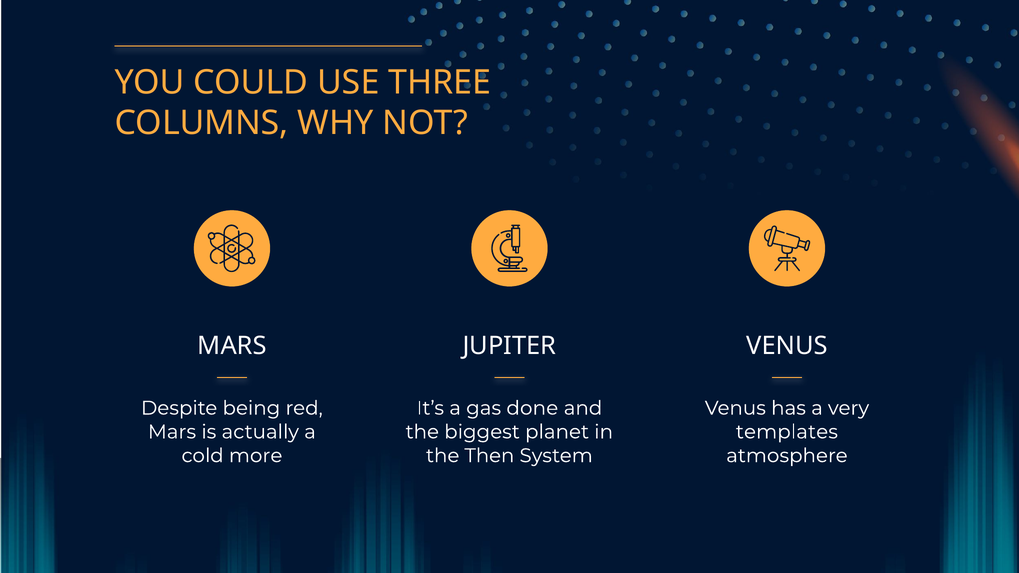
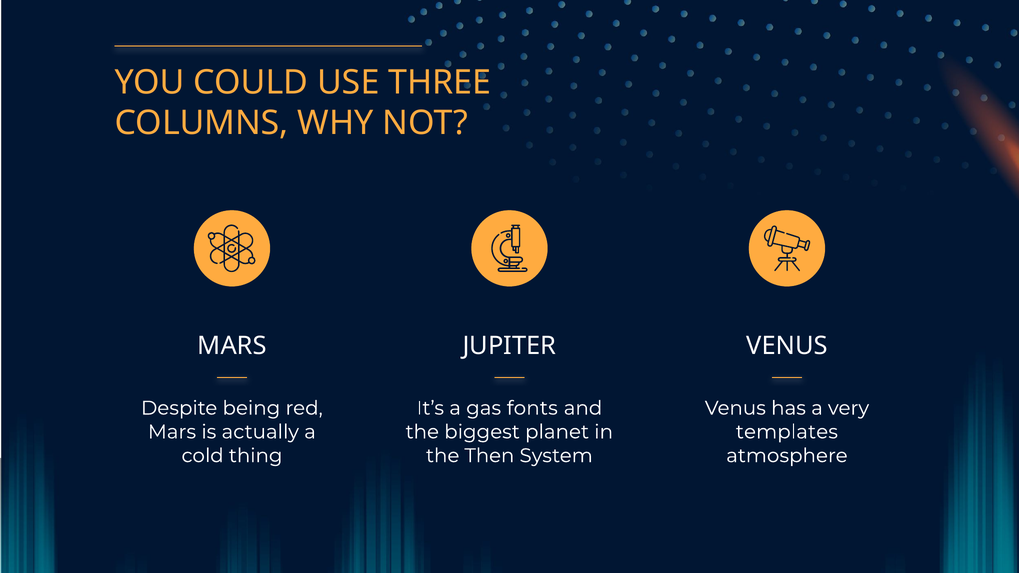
done: done -> fonts (532, 408)
more: more -> thing (256, 456)
